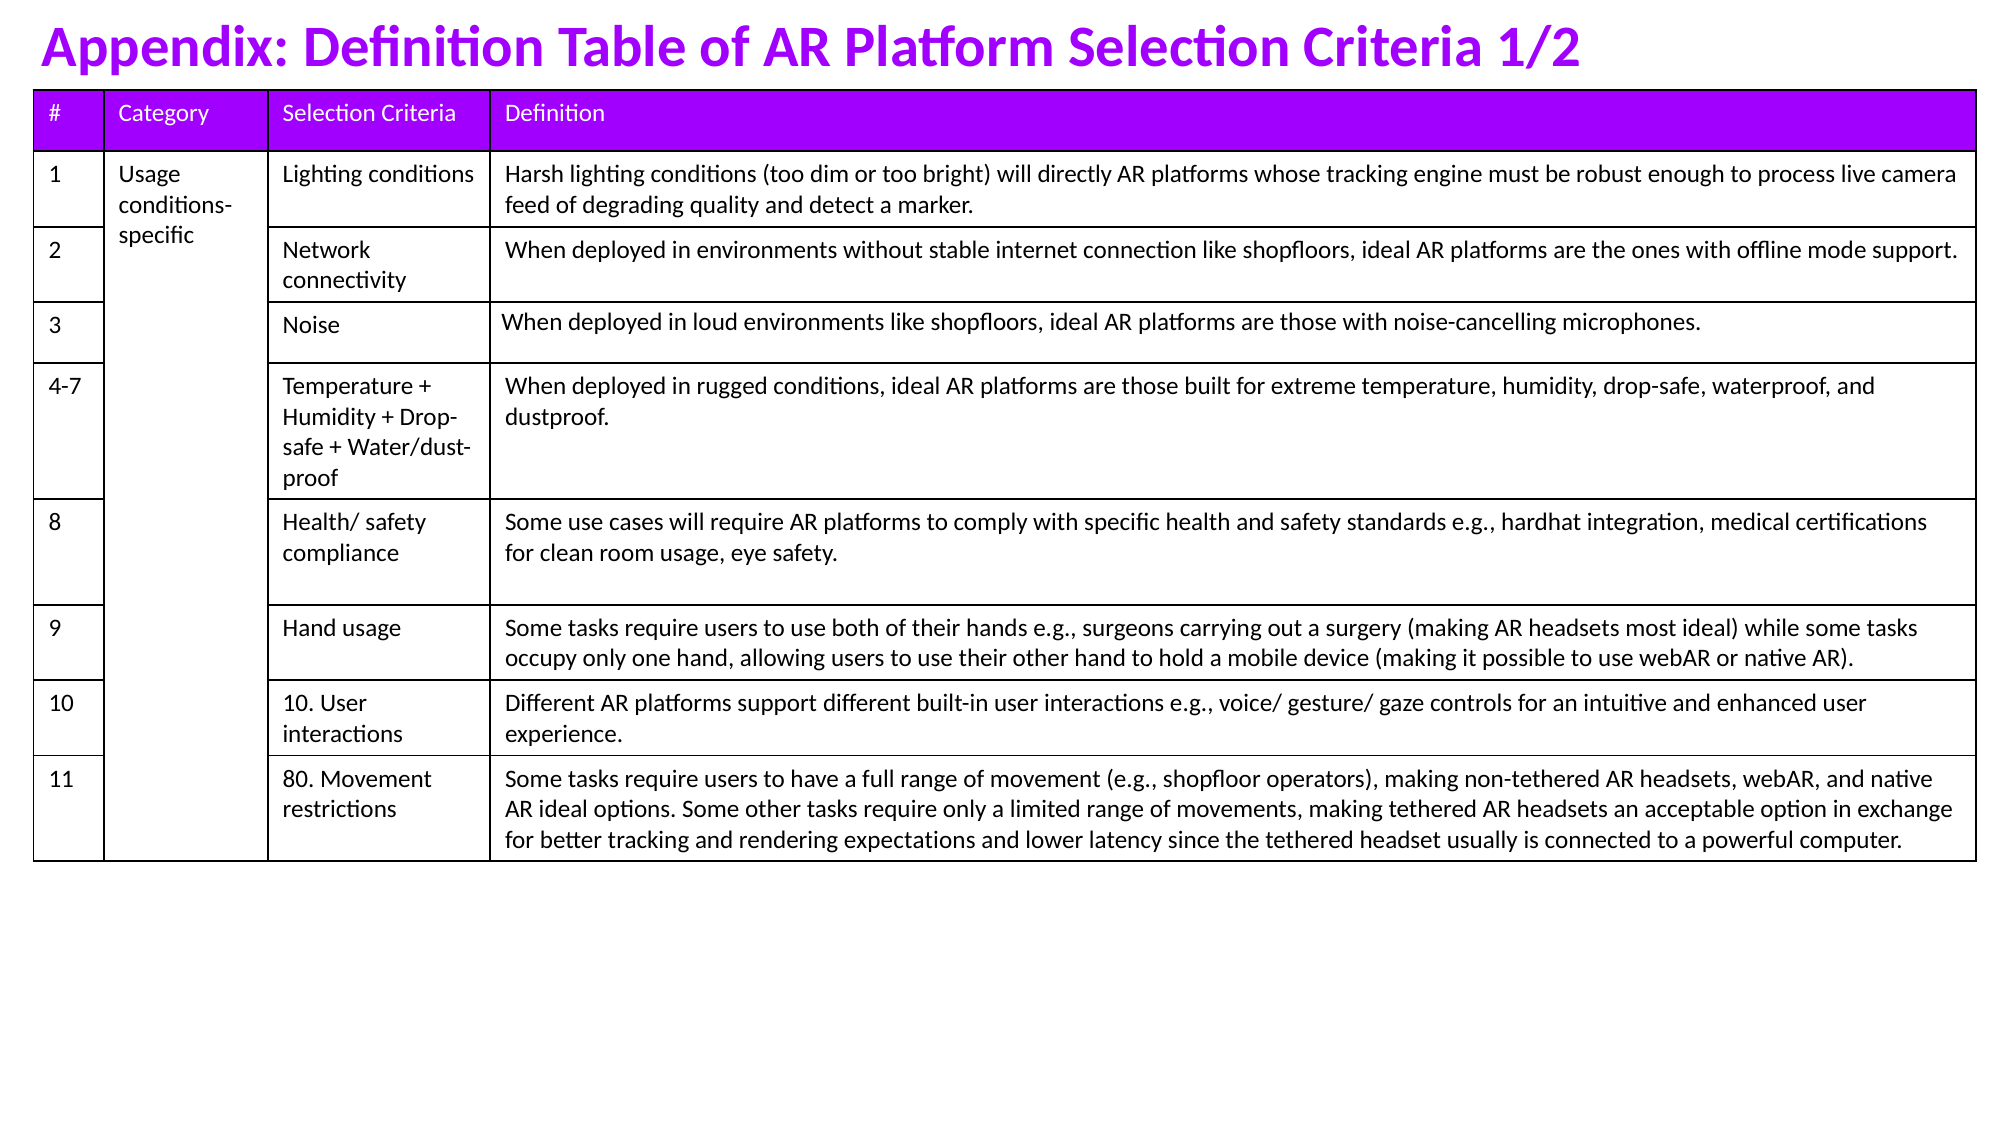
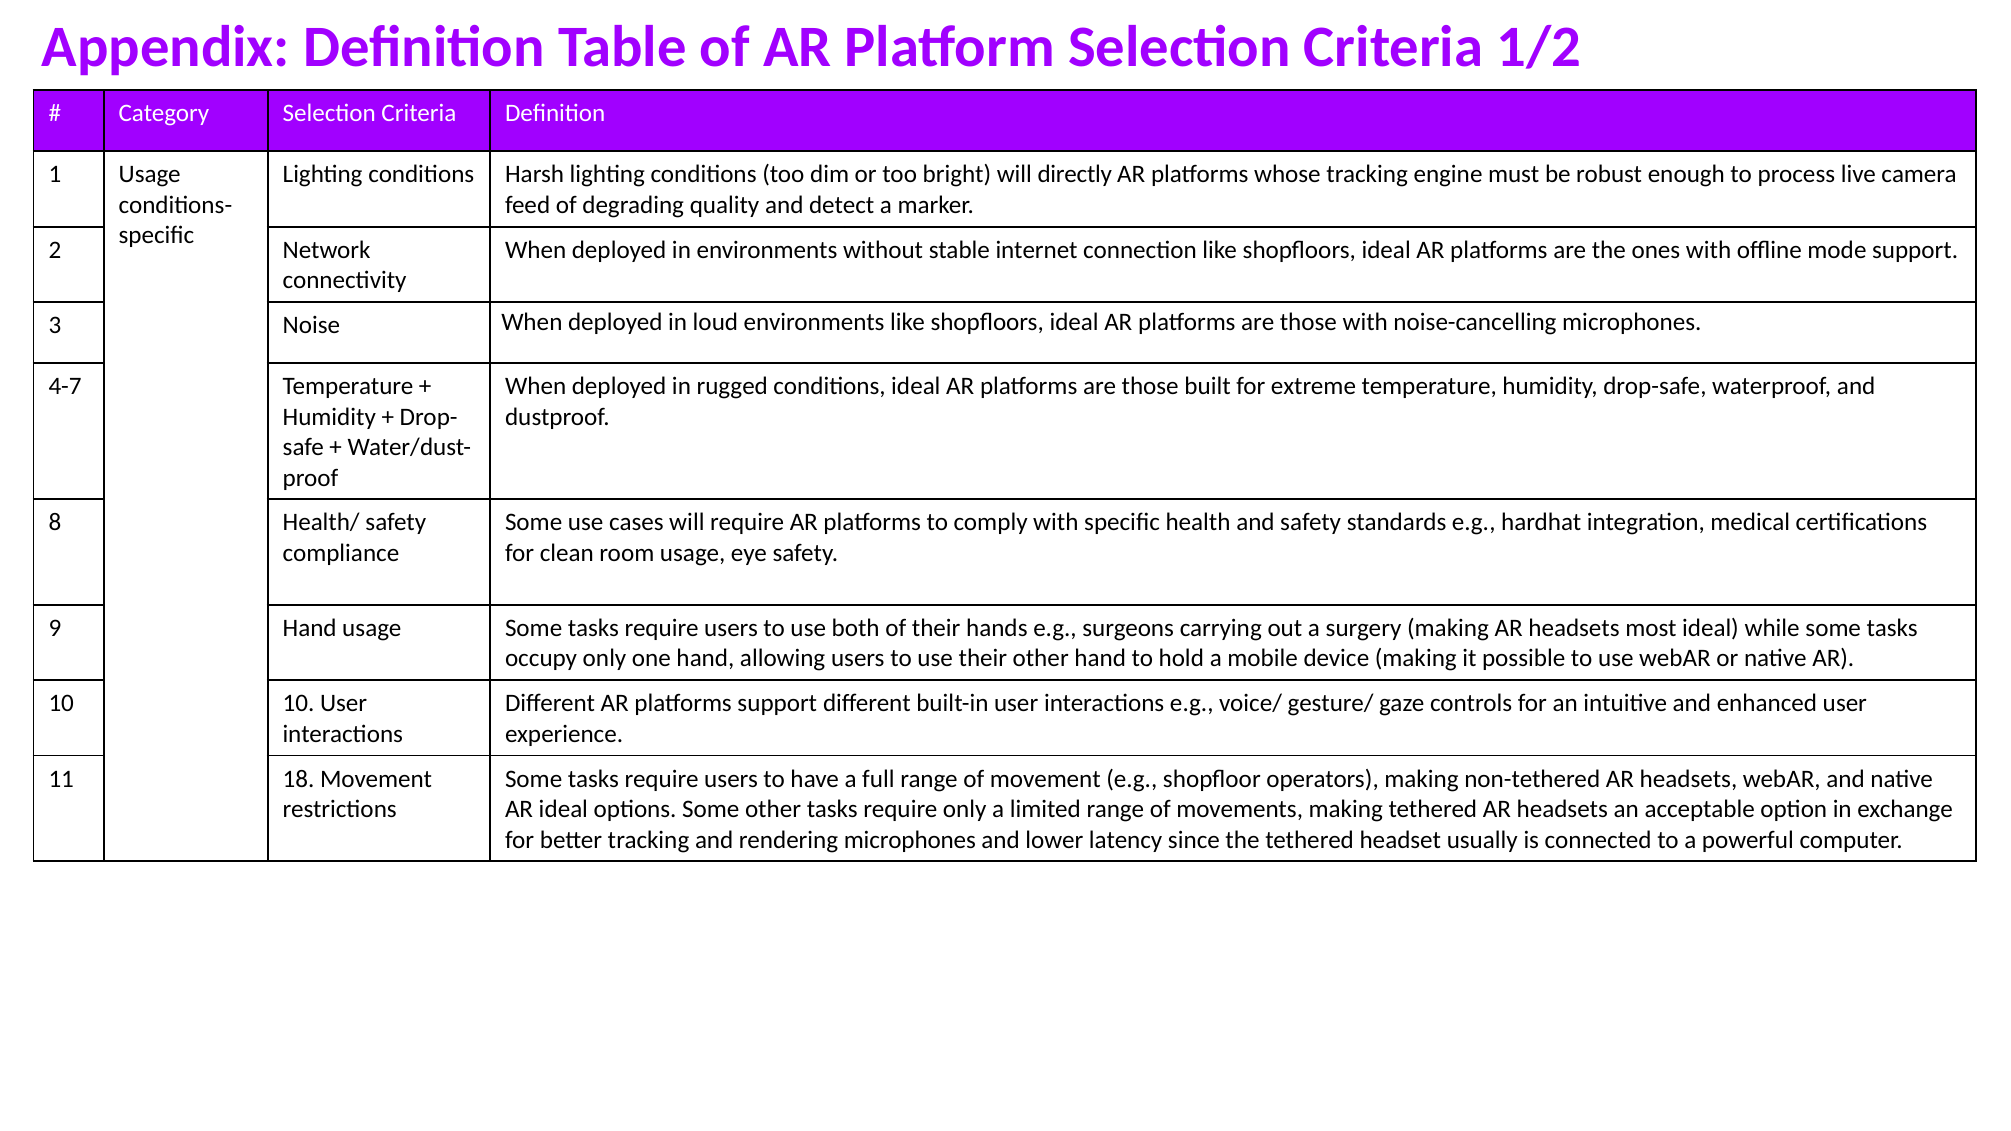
80: 80 -> 18 (299, 779)
rendering expectations: expectations -> microphones (910, 840)
